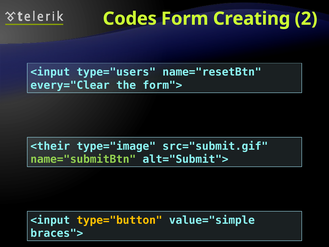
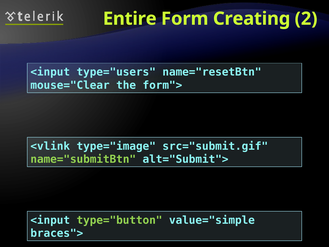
Codes: Codes -> Entire (130, 19)
every="Clear: every="Clear -> mouse="Clear (70, 85)
<their: <their -> <vlink (50, 146)
type="button colour: yellow -> light green (119, 220)
